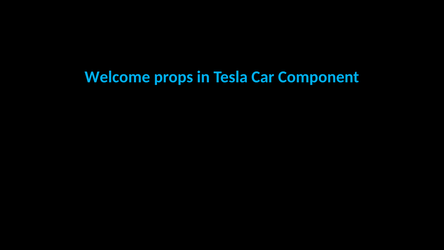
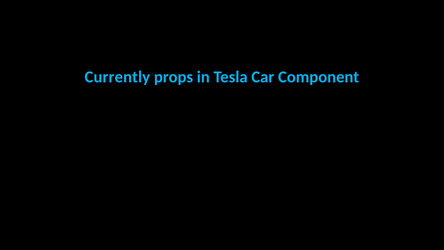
Welcome: Welcome -> Currently (117, 77)
